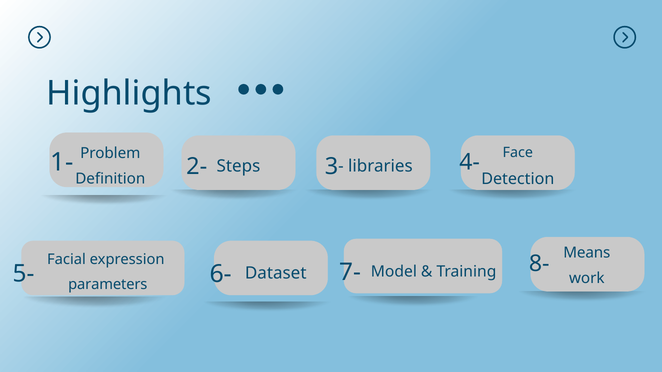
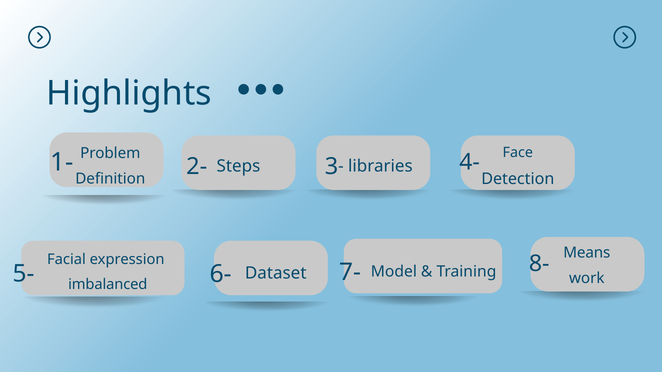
parameters: parameters -> imbalanced (108, 285)
